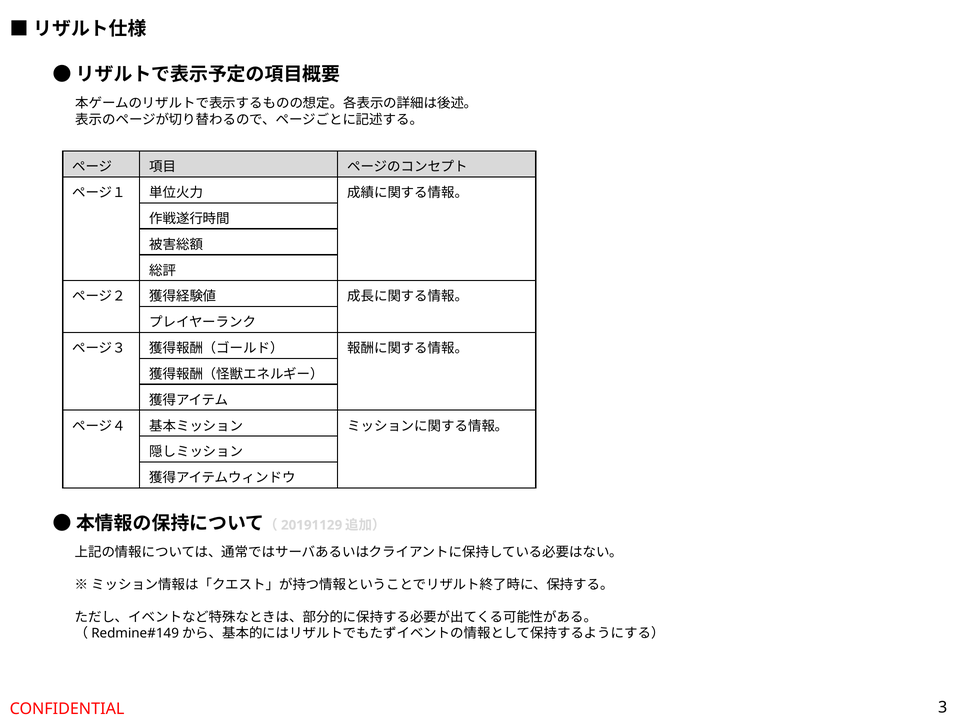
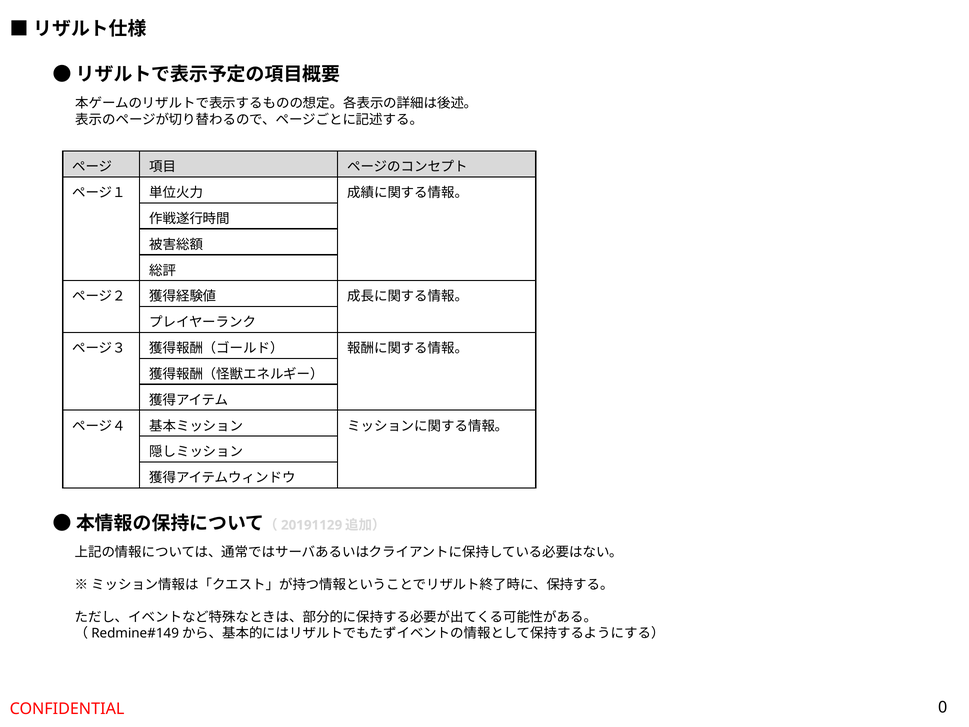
3: 3 -> 0 (943, 707)
